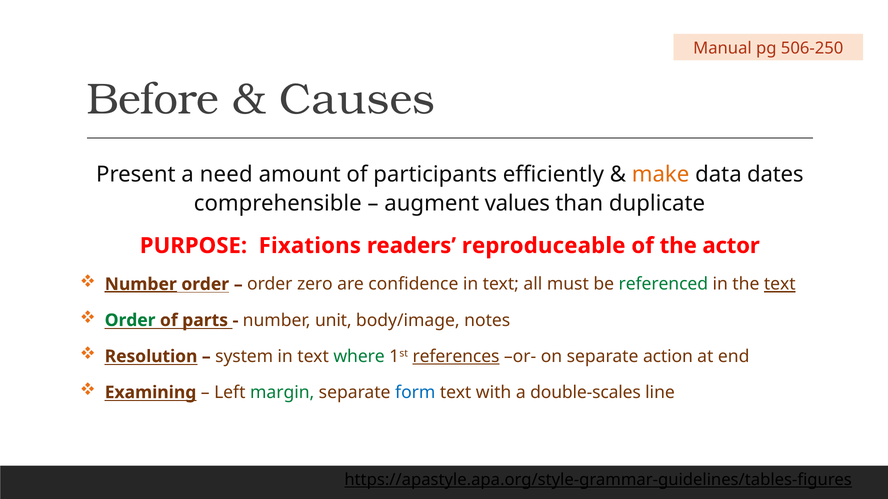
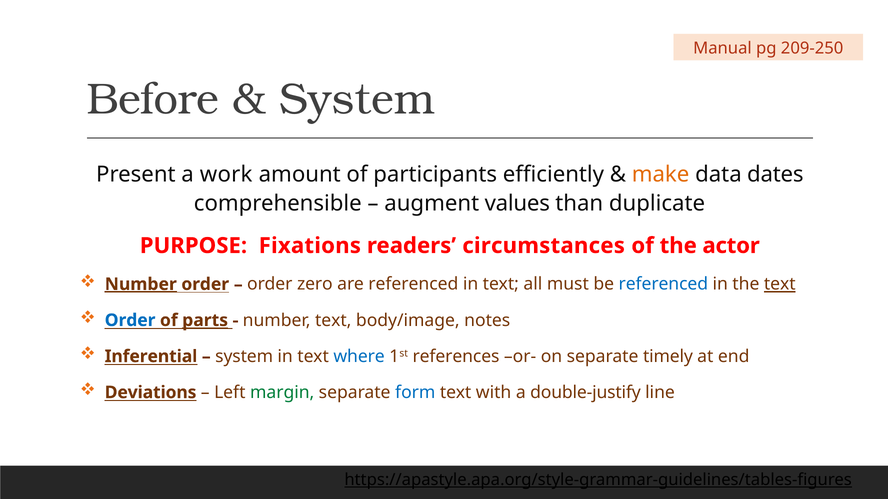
506-250: 506-250 -> 209-250 (812, 48)
Causes: Causes -> System (357, 99)
need: need -> work (226, 174)
reproduceable: reproduceable -> circumstances (544, 246)
are confidence: confidence -> referenced (413, 284)
referenced colour: green -> blue (663, 284)
Order colour: green -> blue (130, 321)
parts underline: none -> present (205, 321)
number unit: unit -> text (333, 321)
Resolution: Resolution -> Inferential (151, 357)
where colour: green -> blue (359, 357)
references underline: present -> none (456, 357)
action: action -> timely (668, 357)
Examining: Examining -> Deviations (151, 393)
double-scales: double-scales -> double-justify (586, 393)
